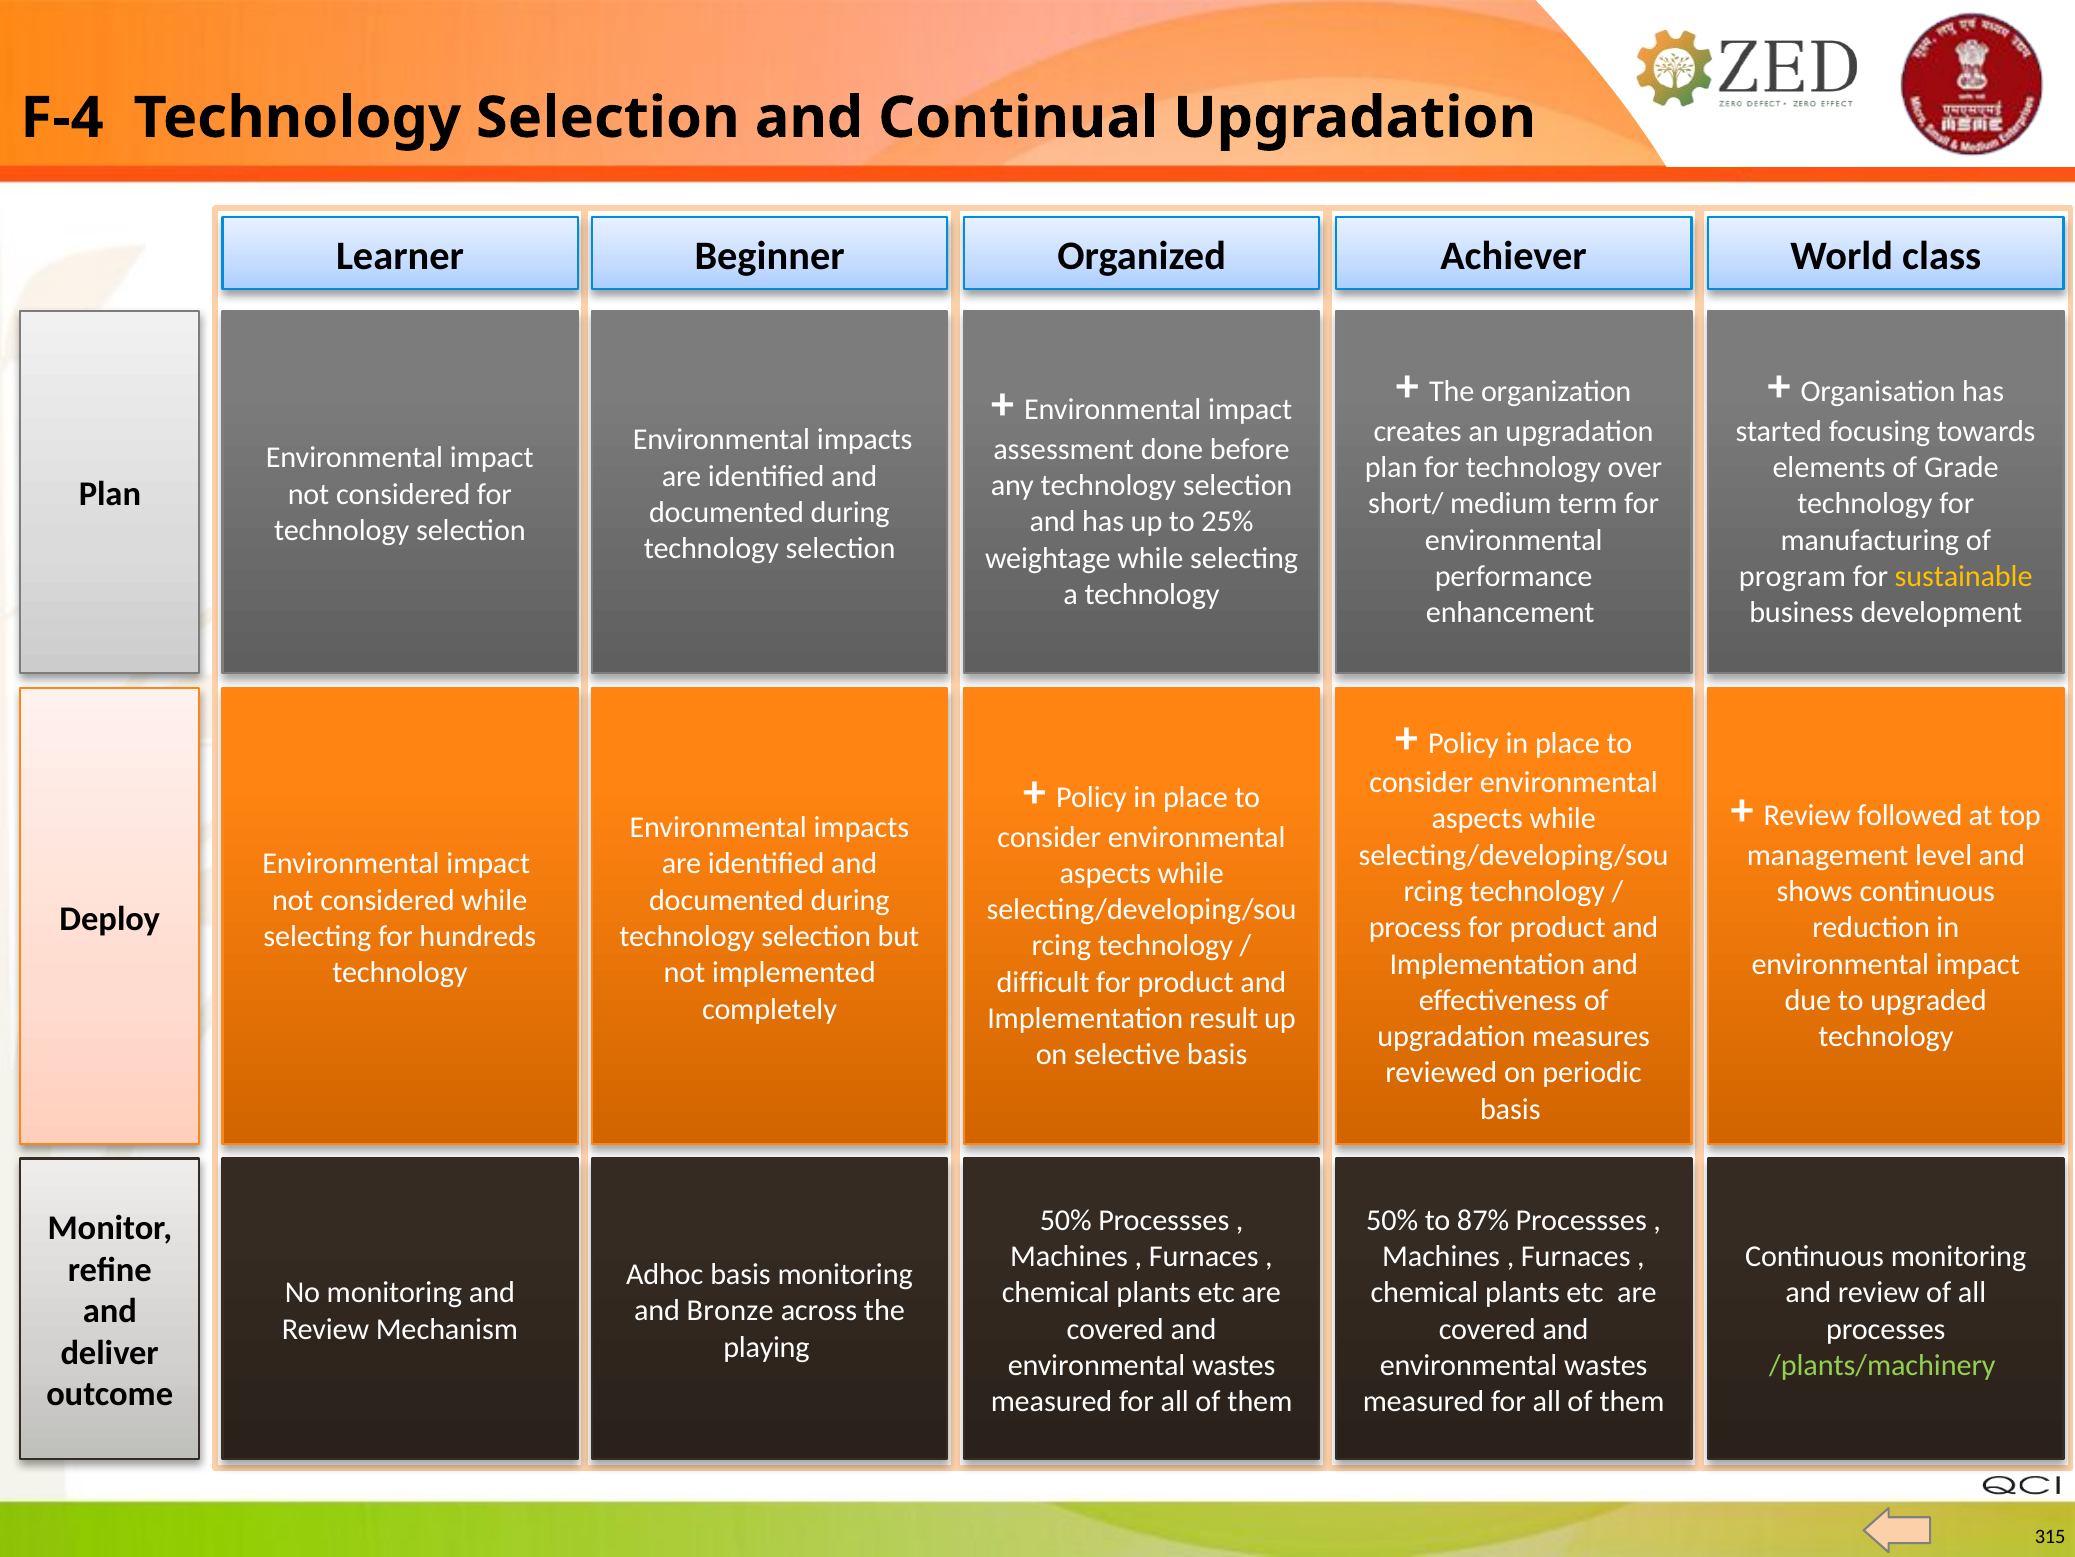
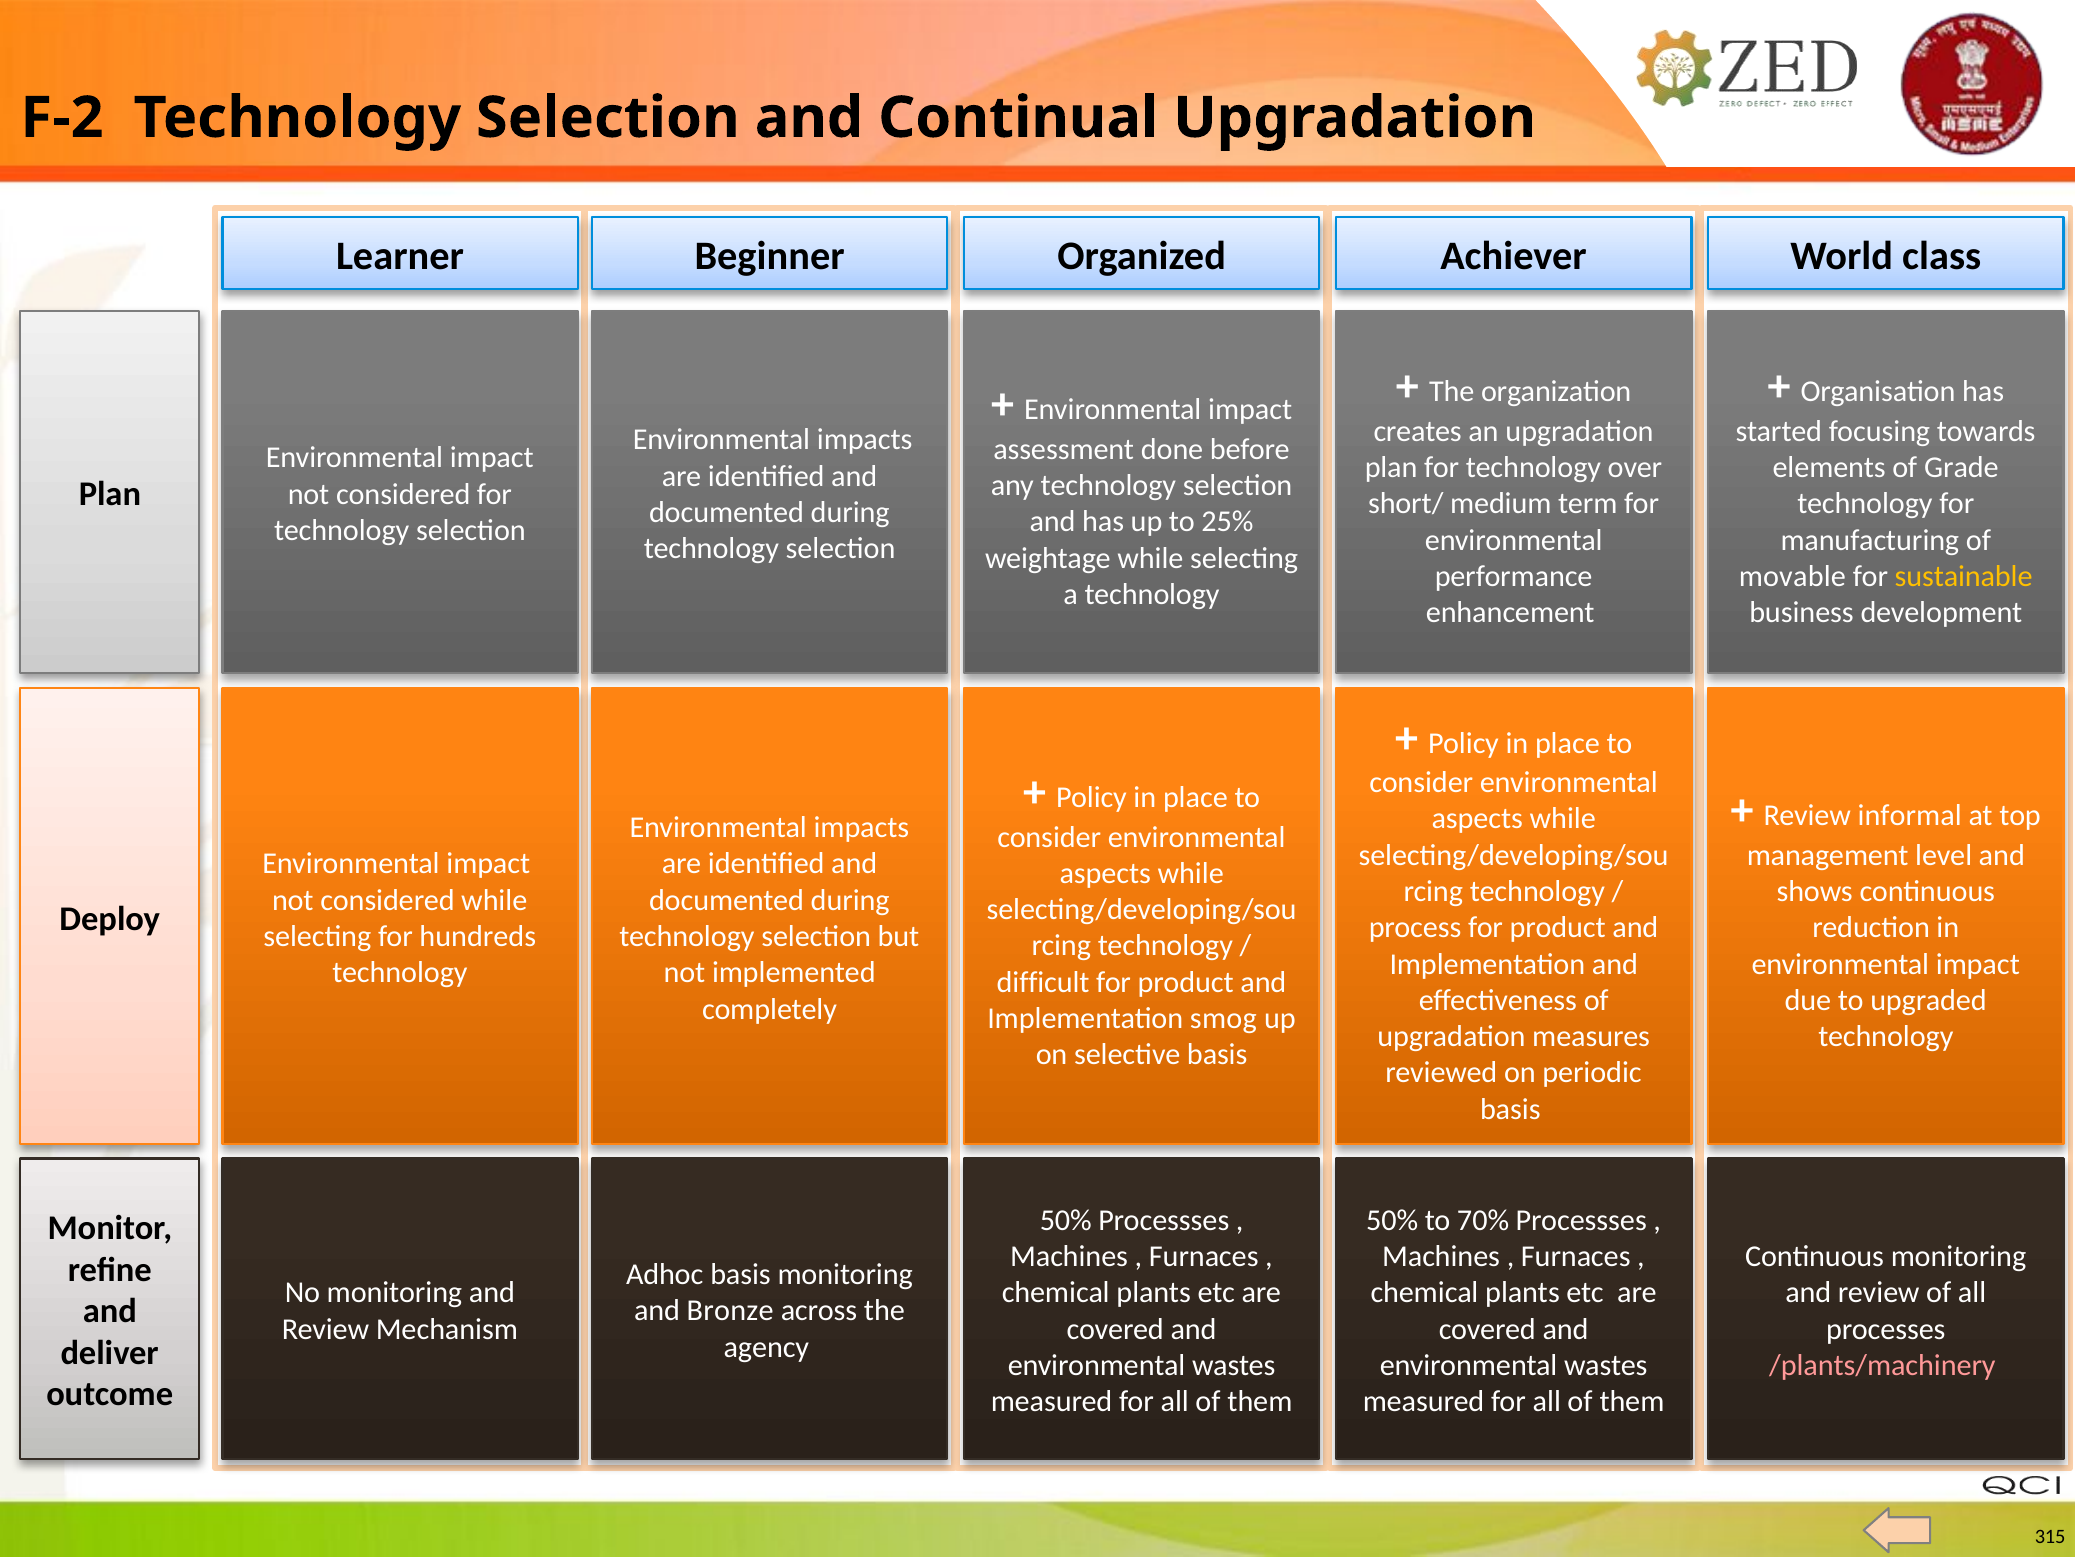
F-4: F-4 -> F-2 (62, 118)
program: program -> movable (1792, 576)
followed: followed -> informal (1910, 815)
result: result -> smog (1223, 1018)
87%: 87% -> 70% (1483, 1220)
playing: playing -> agency (766, 1347)
/plants/machinery colour: light green -> pink (1882, 1365)
